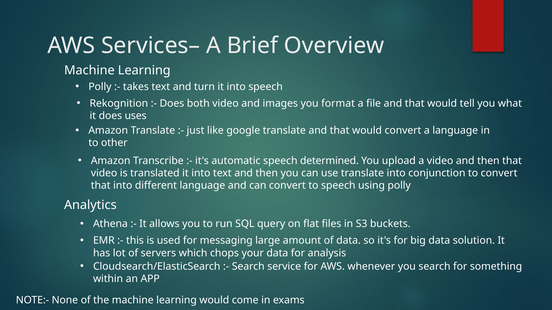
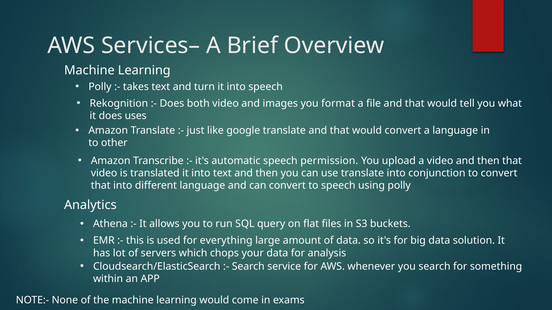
determined: determined -> permission (329, 161)
messaging: messaging -> everything (226, 241)
